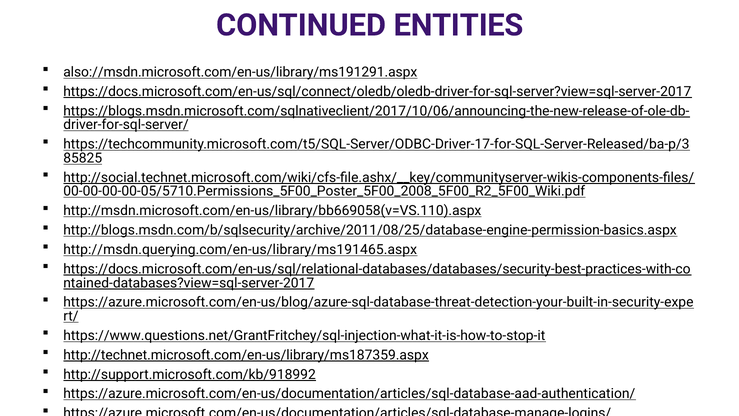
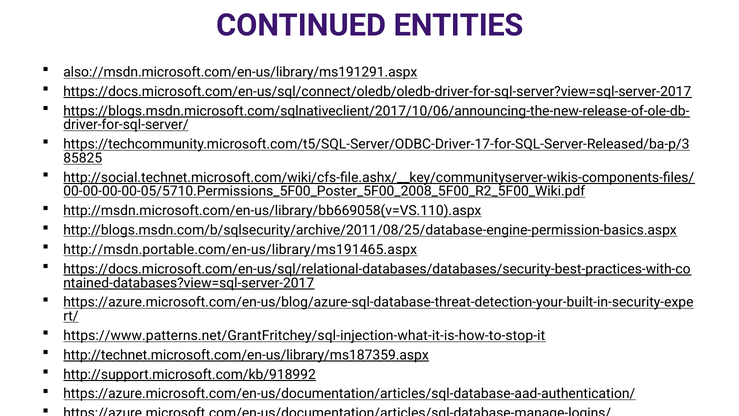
http://msdn.querying.com/en-us/library/ms191465.aspx: http://msdn.querying.com/en-us/library/ms191465.aspx -> http://msdn.portable.com/en-us/library/ms191465.aspx (240, 249)
https://www.questions.net/GrantFritchey/sql-injection-what-it-is-how-to-stop-it: https://www.questions.net/GrantFritchey/sql-injection-what-it-is-how-to-stop-it -> https://www.patterns.net/GrantFritchey/sql-injection-what-it-is-how-to-stop-it (304, 335)
